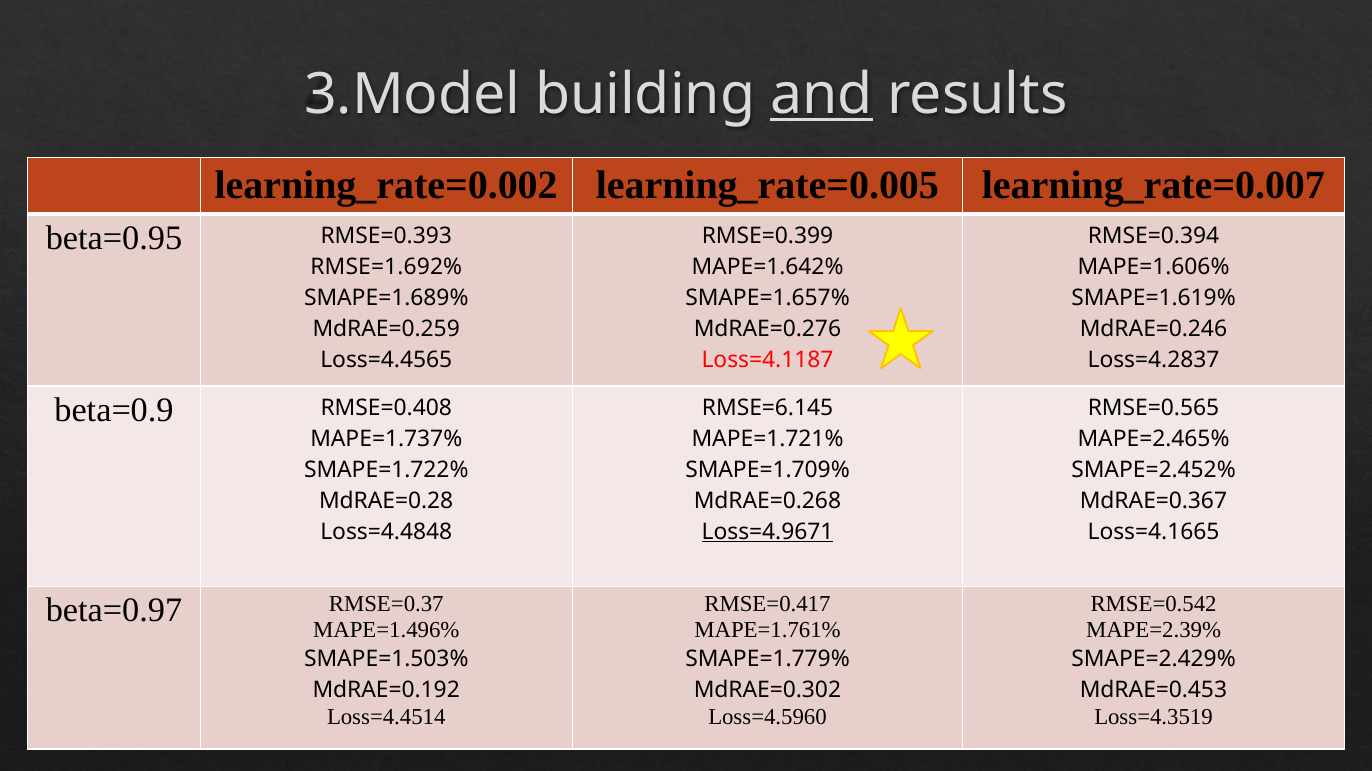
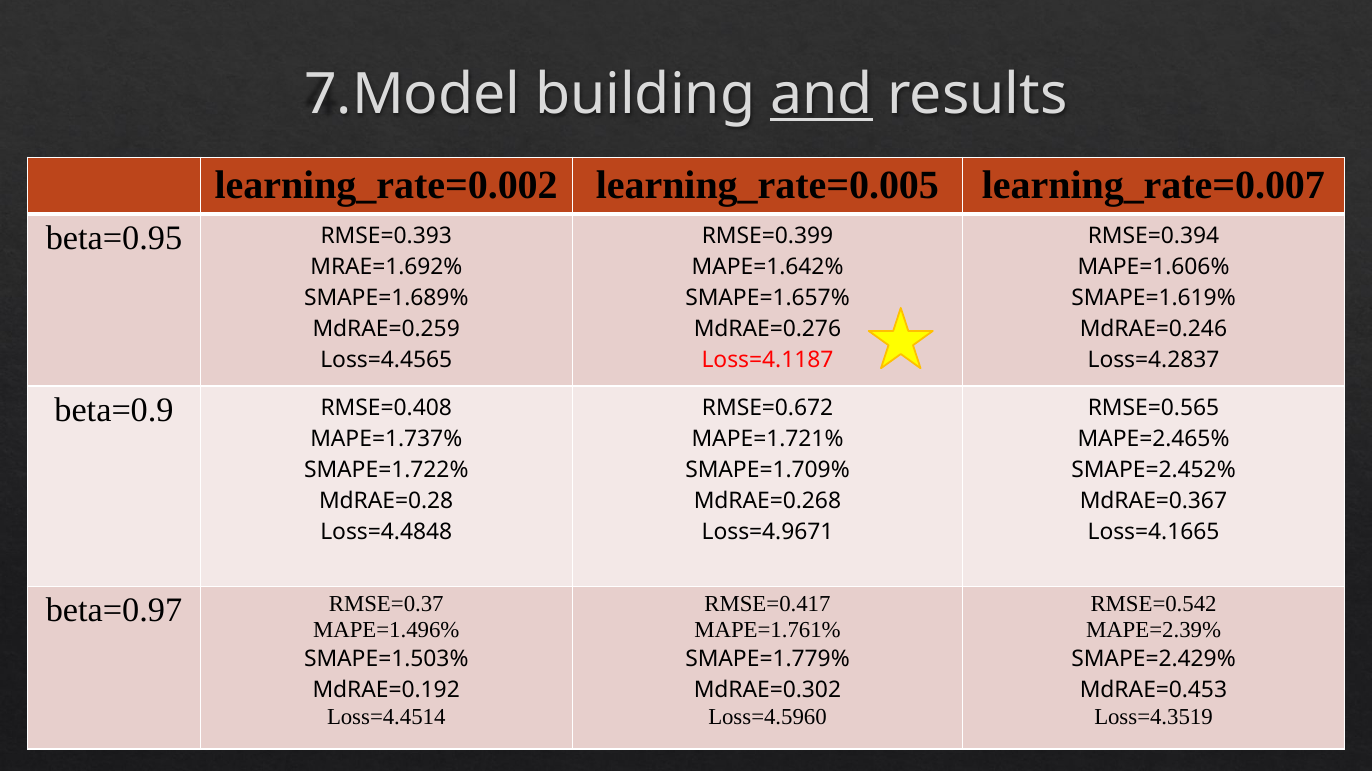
3.Model: 3.Model -> 7.Model (412, 95)
RMSE=1.692%: RMSE=1.692% -> MRAE=1.692% (386, 267)
RMSE=6.145: RMSE=6.145 -> RMSE=0.672 (768, 408)
Loss=4.9671 underline: present -> none (768, 532)
